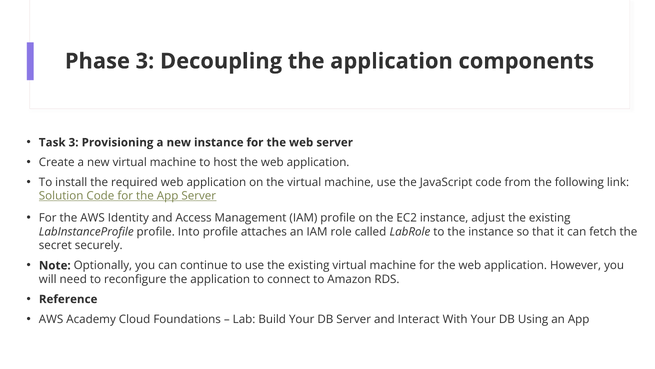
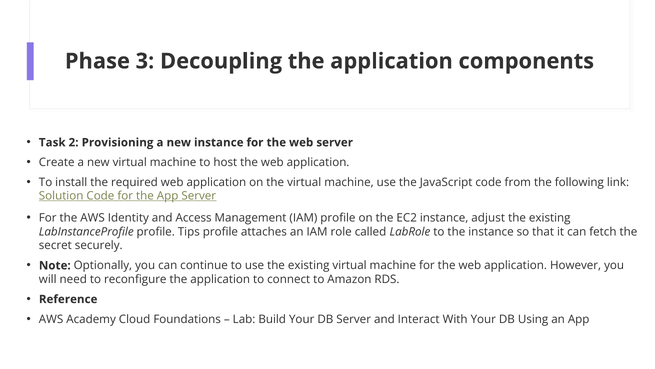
Task 3: 3 -> 2 (74, 142)
Into: Into -> Tips (189, 231)
